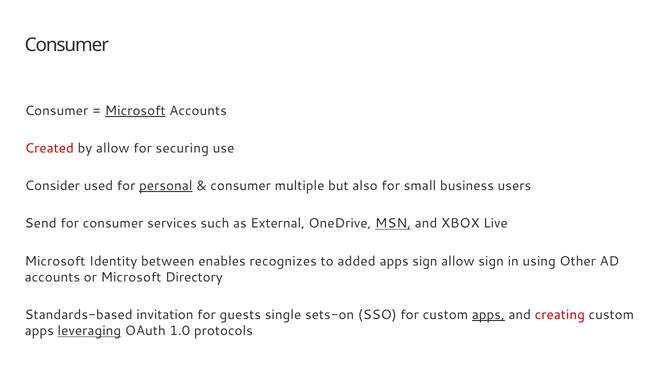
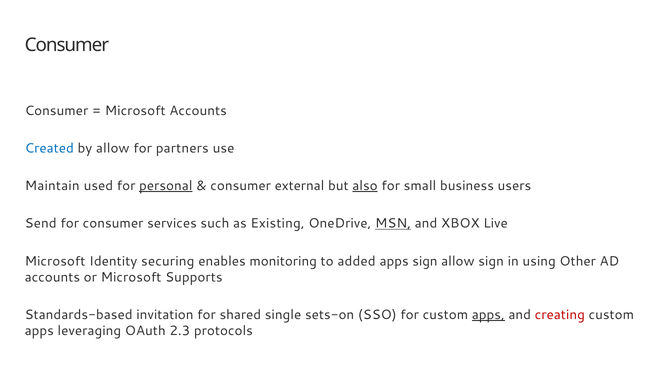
Microsoft underline: present -> none (135, 111)
Created colour: red -> blue (49, 148)
securing: securing -> partners (182, 148)
Consider: Consider -> Maintain (52, 186)
multiple: multiple -> external (300, 186)
also underline: none -> present (365, 186)
External: External -> Existing (278, 224)
between: between -> securing (168, 262)
recognizes: recognizes -> monitoring (283, 262)
Directory: Directory -> Supports (194, 278)
guests: guests -> shared (240, 315)
leveraging underline: present -> none (89, 332)
1.0: 1.0 -> 2.3 (180, 332)
